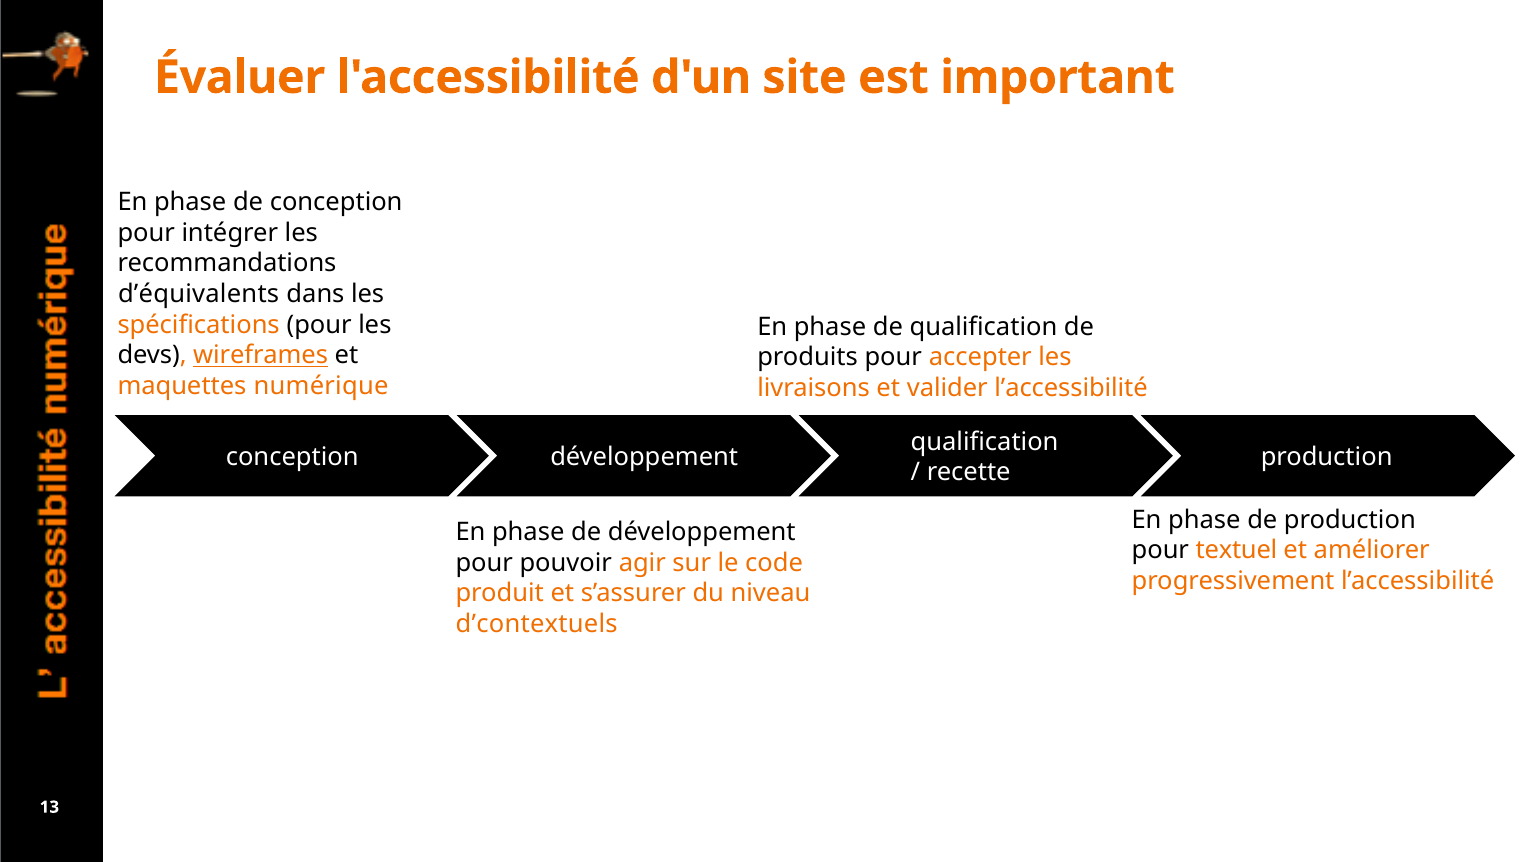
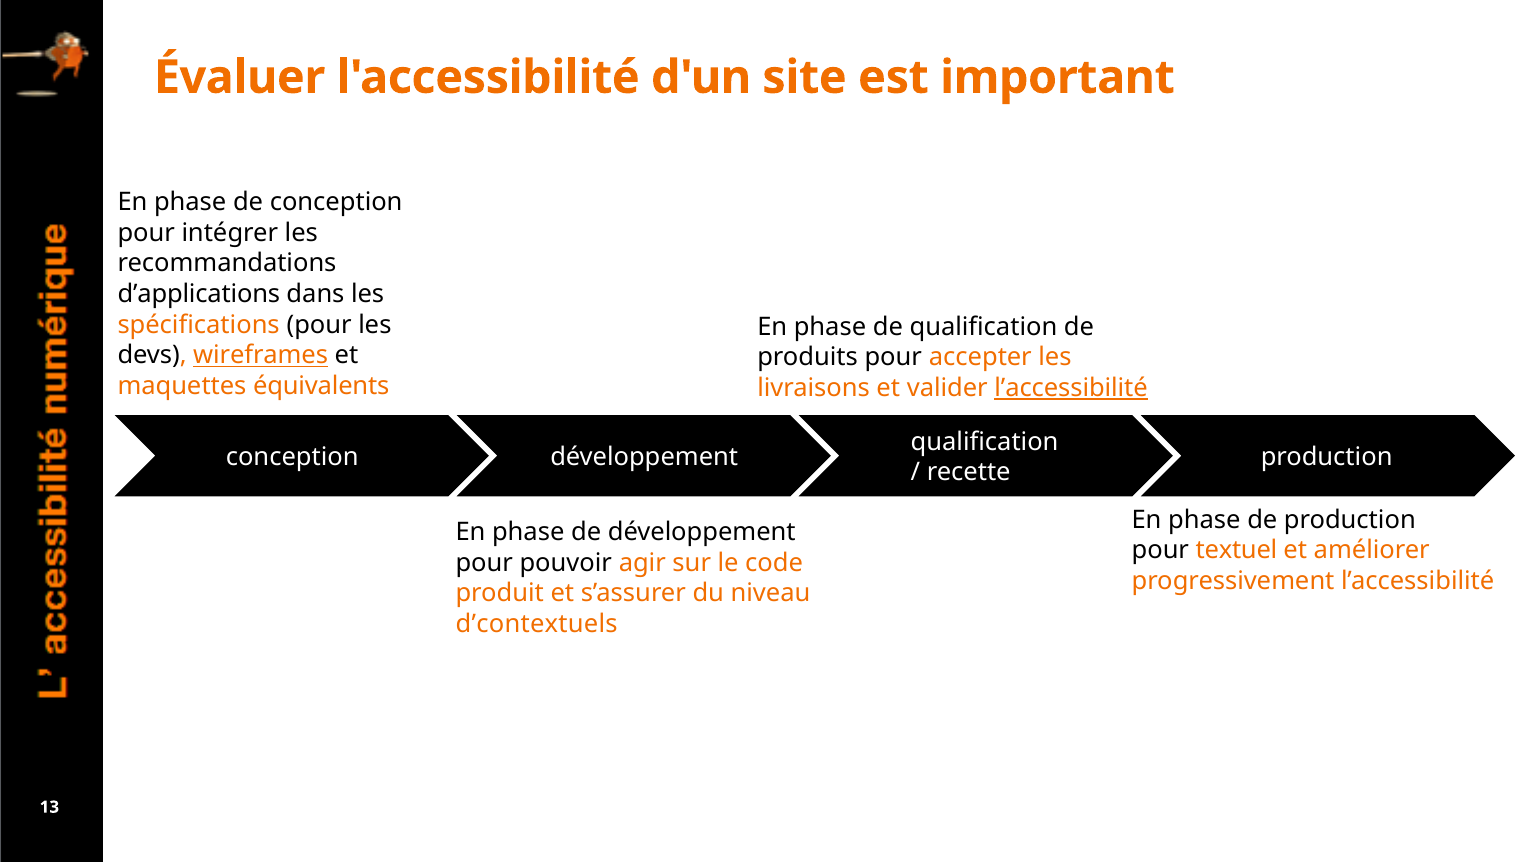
d’équivalents: d’équivalents -> d’applications (199, 294)
numérique: numérique -> équivalents (321, 386)
l’accessibilité underline: none -> present (1071, 388)
